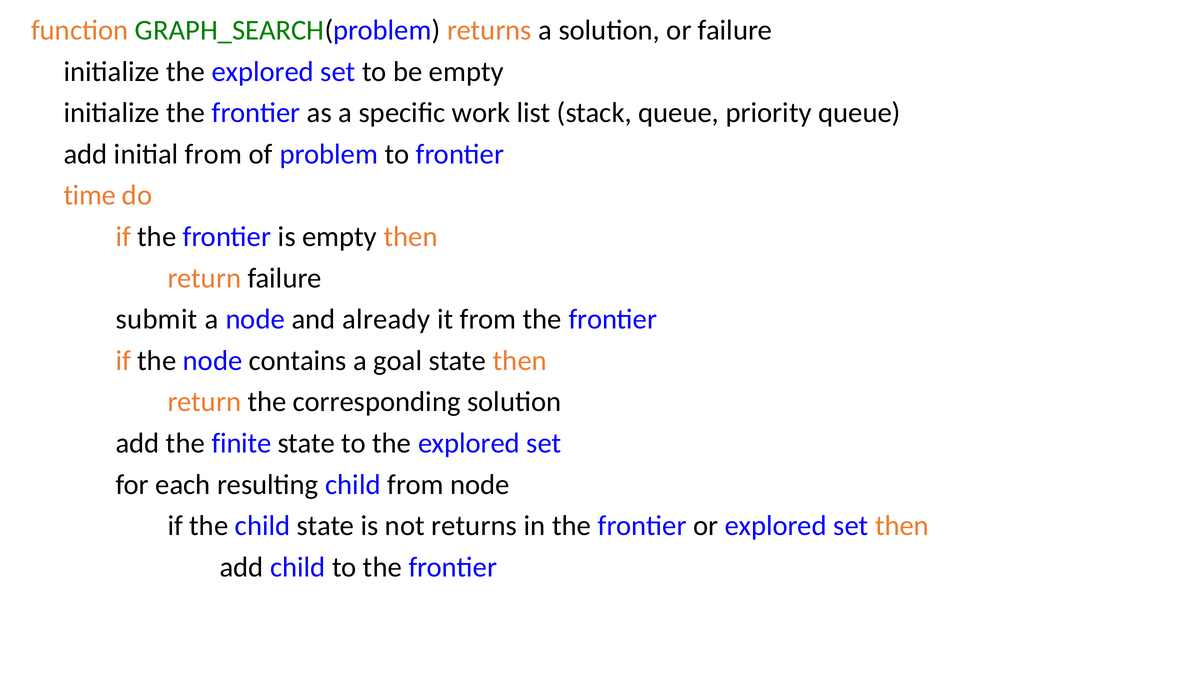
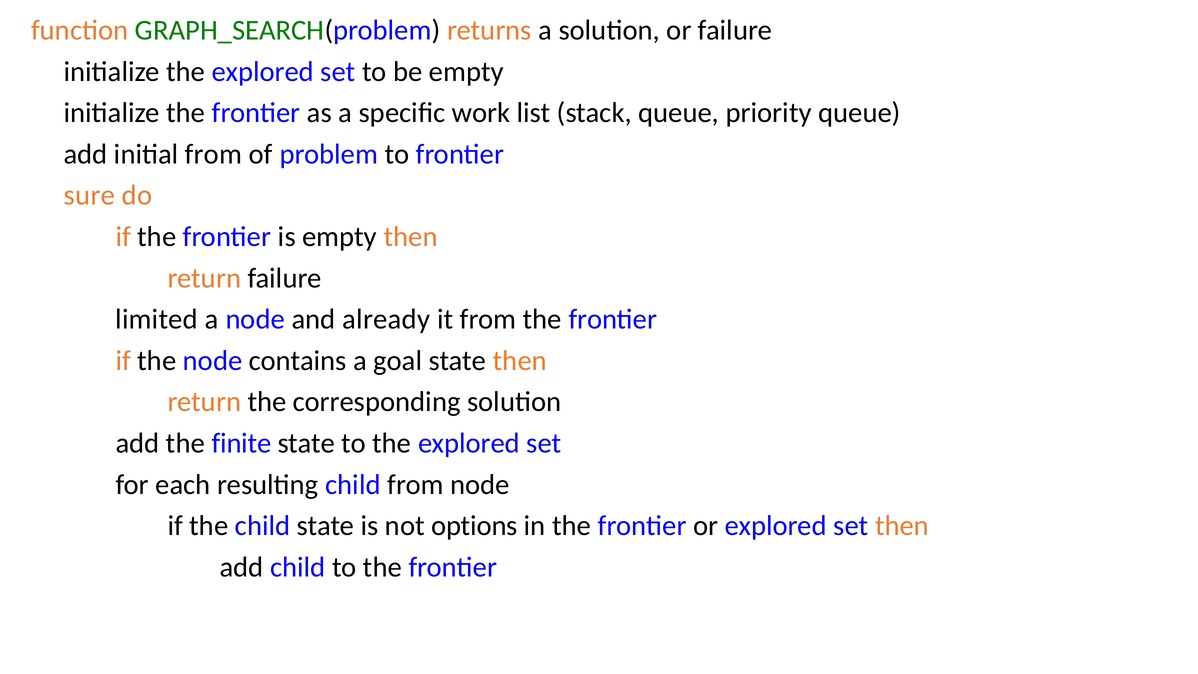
time: time -> sure (89, 195)
submit: submit -> limited (157, 319)
not returns: returns -> options (474, 526)
